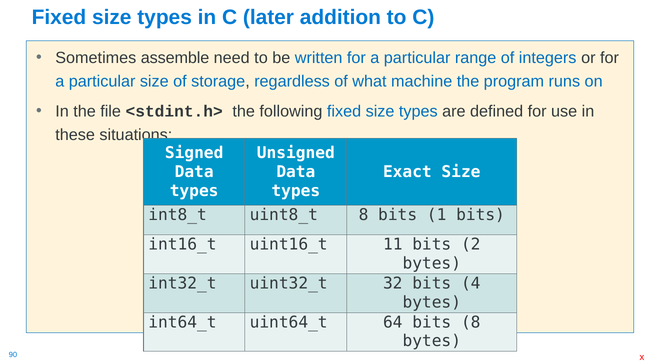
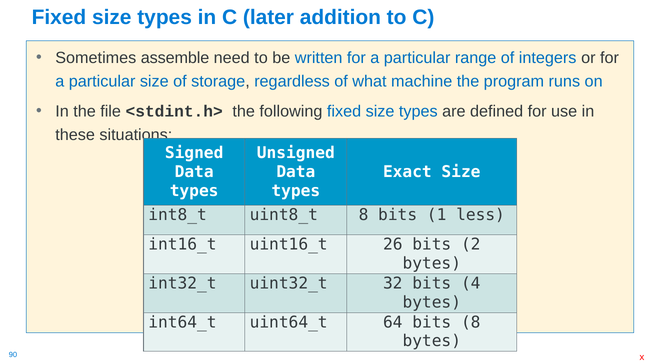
1 bits: bits -> less (481, 215)
11: 11 -> 26 (393, 245)
